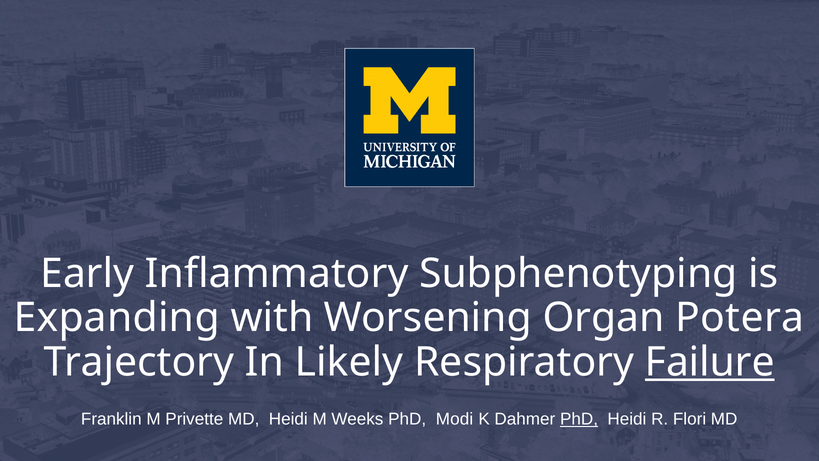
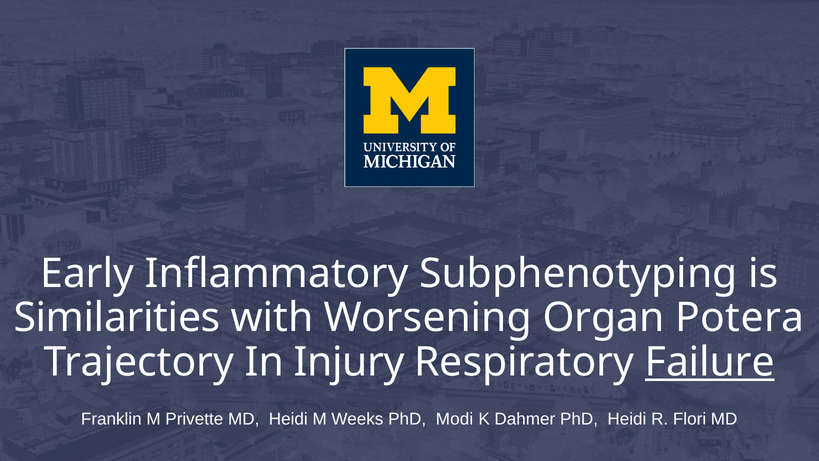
Expanding: Expanding -> Similarities (117, 318)
Likely: Likely -> Injury (349, 362)
PhD underline: present -> none (579, 419)
